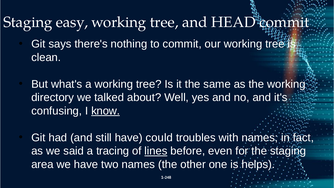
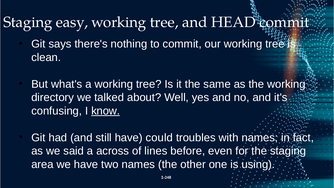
tracing: tracing -> across (113, 151)
lines underline: present -> none (156, 151)
helps: helps -> using (258, 164)
